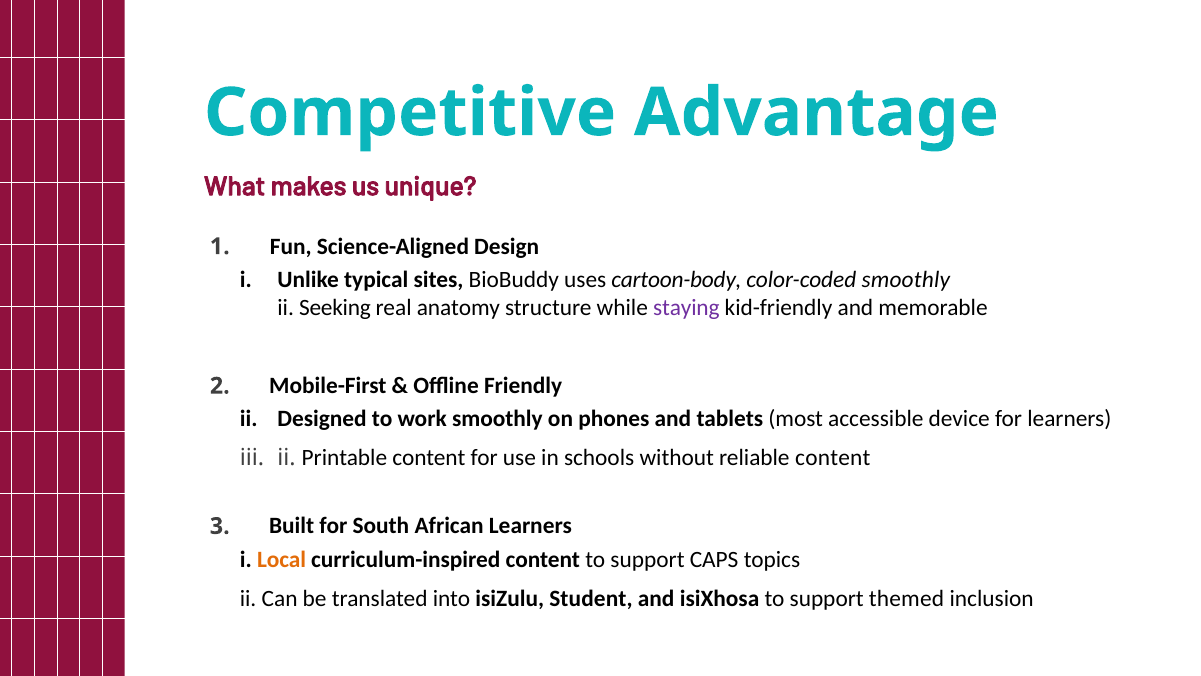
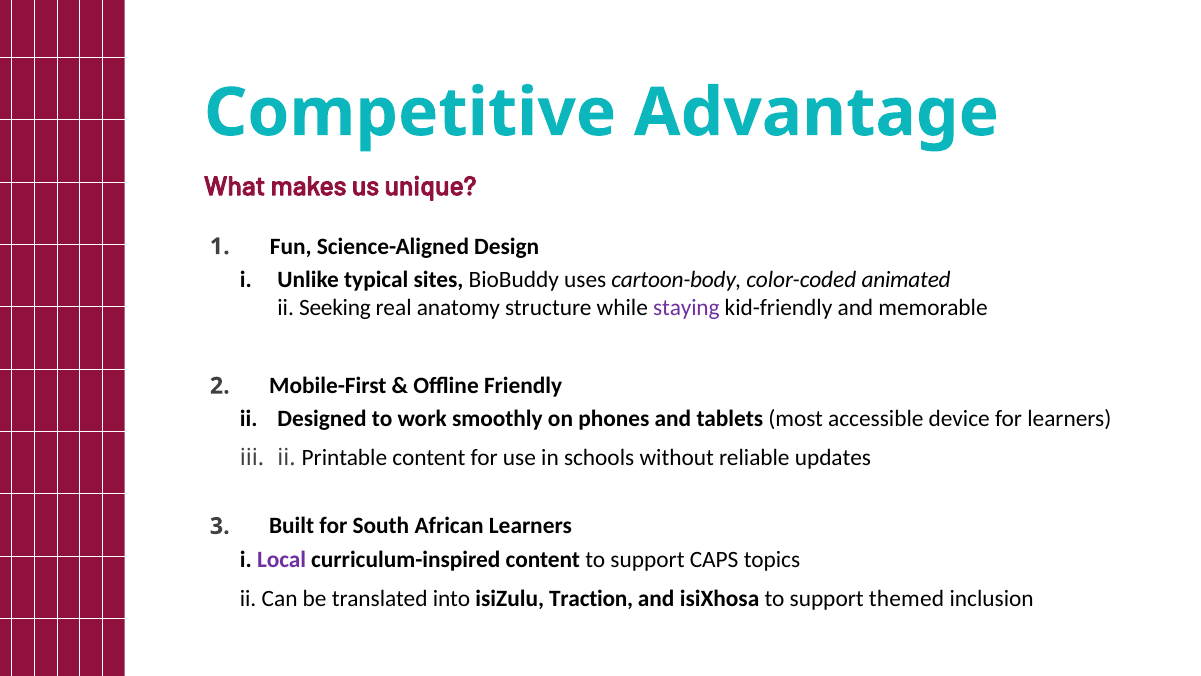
color-coded smoothly: smoothly -> animated (906, 279)
reliable content: content -> updates (833, 458)
Local colour: orange -> purple (282, 559)
Student: Student -> Traction (591, 598)
